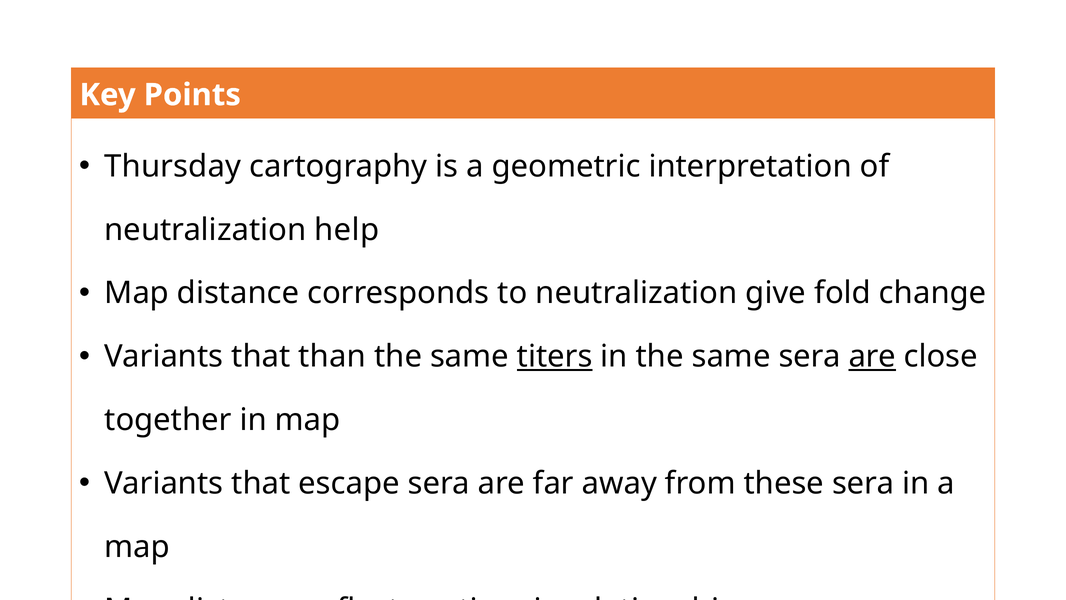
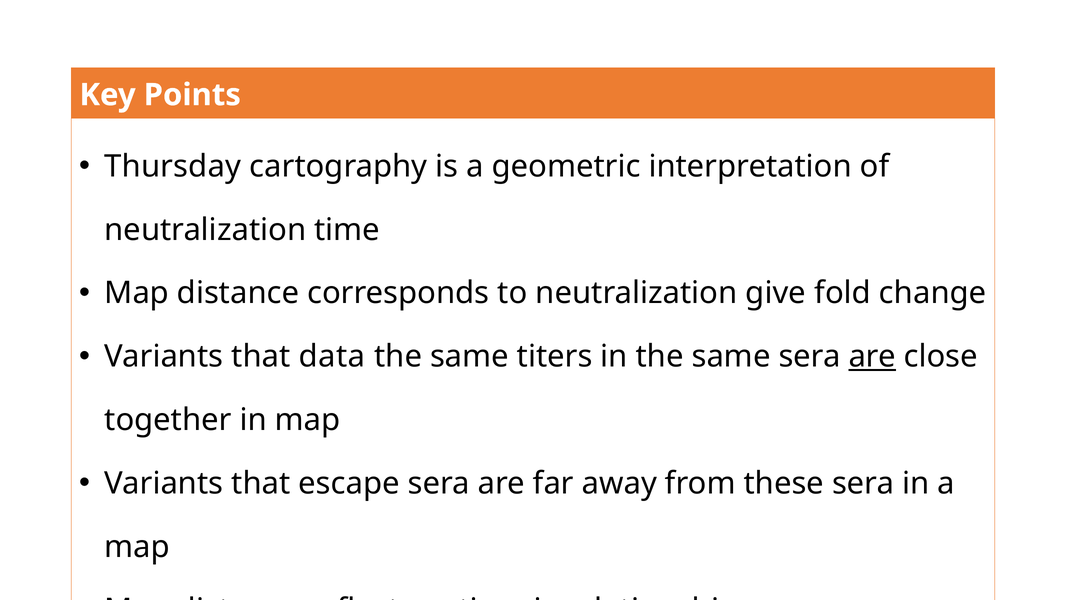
help: help -> time (347, 230)
than: than -> data (332, 356)
titers underline: present -> none (555, 356)
